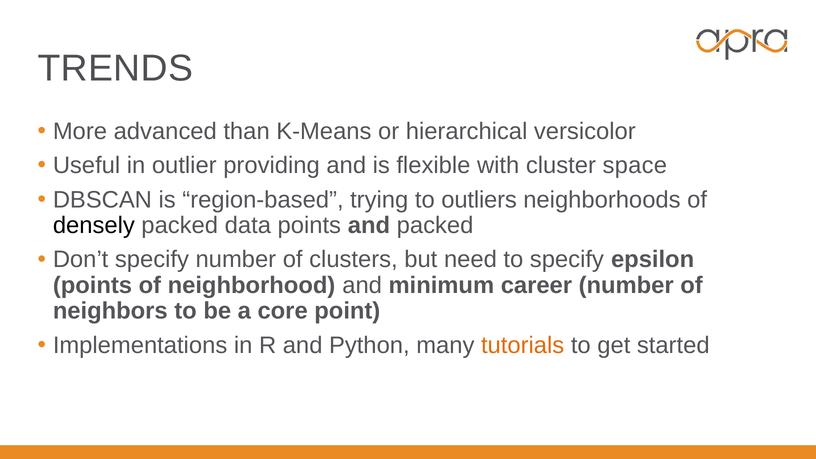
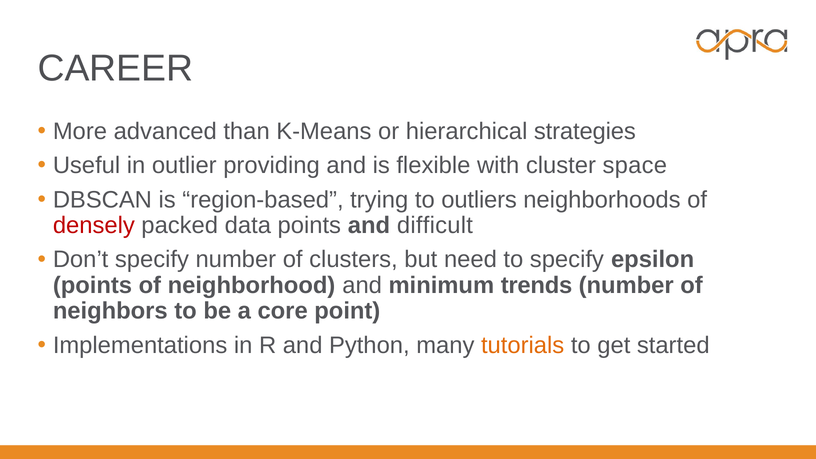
TRENDS: TRENDS -> CAREER (115, 69)
versicolor: versicolor -> strategies (585, 131)
densely colour: black -> red (94, 225)
and packed: packed -> difficult (435, 225)
career: career -> trends (537, 285)
